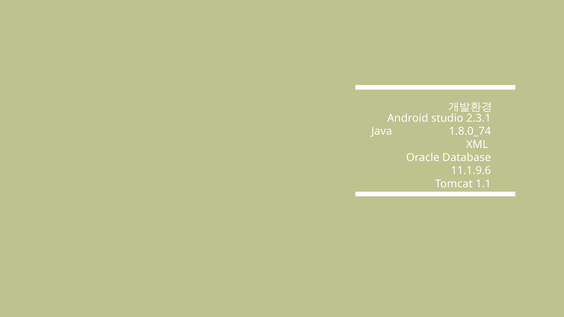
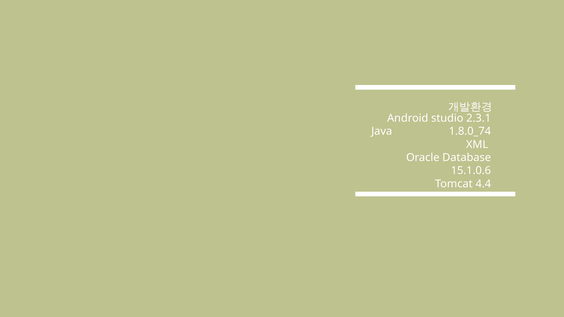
11.1.9.6: 11.1.9.6 -> 15.1.0.6 (471, 171)
1.1: 1.1 -> 4.4 (483, 184)
